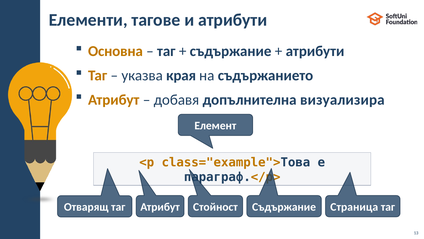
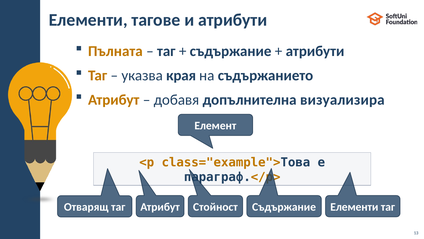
Основна: Основна -> Пълната (115, 51)
таг Страница: Страница -> Елементи (354, 207)
